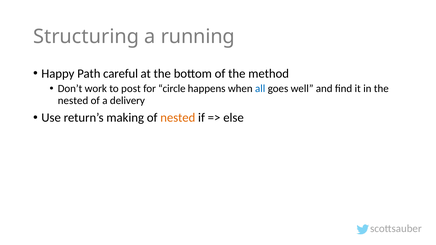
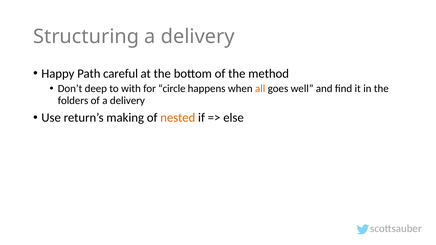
Structuring a running: running -> delivery (198, 37)
work: work -> deep (96, 89)
post: post -> with (131, 89)
all colour: blue -> orange (260, 89)
nested: nested -> folders (73, 101)
